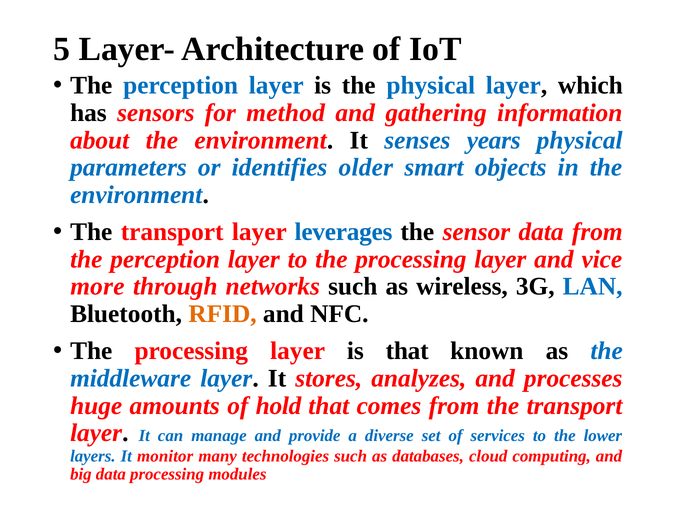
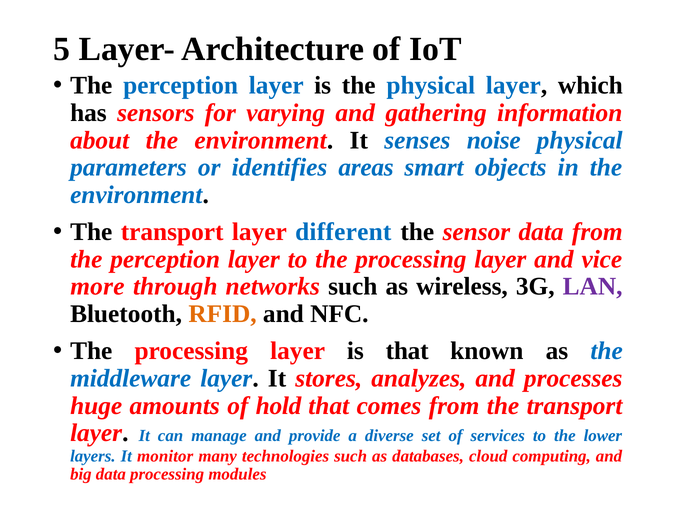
method: method -> varying (286, 113)
years: years -> noise (494, 140)
older: older -> areas (366, 168)
leverages: leverages -> different (343, 232)
LAN colour: blue -> purple (593, 287)
